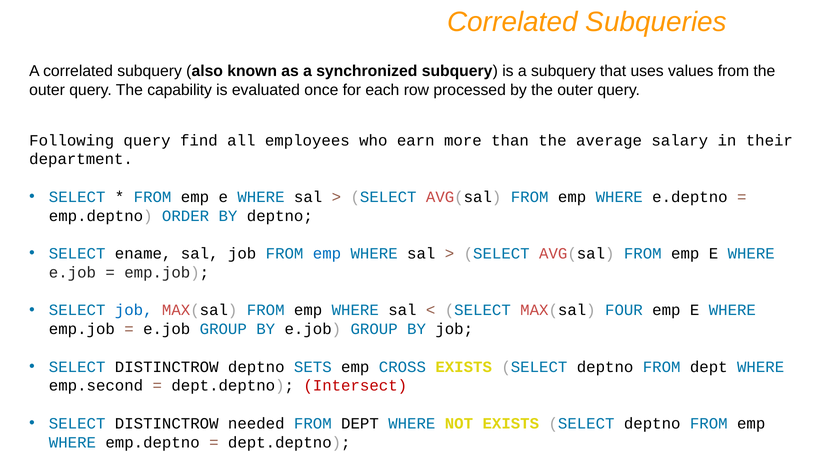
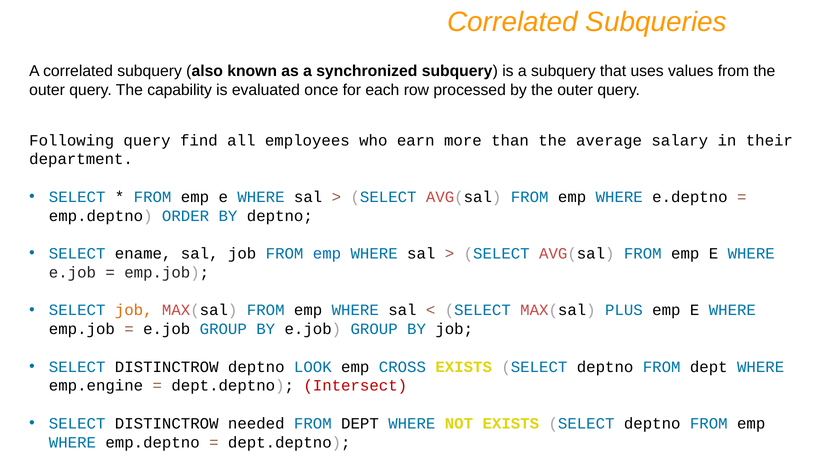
job colour: blue -> orange (134, 310)
FOUR: FOUR -> PLUS (624, 310)
SETS: SETS -> LOOK (313, 366)
emp.second: emp.second -> emp.engine (96, 385)
